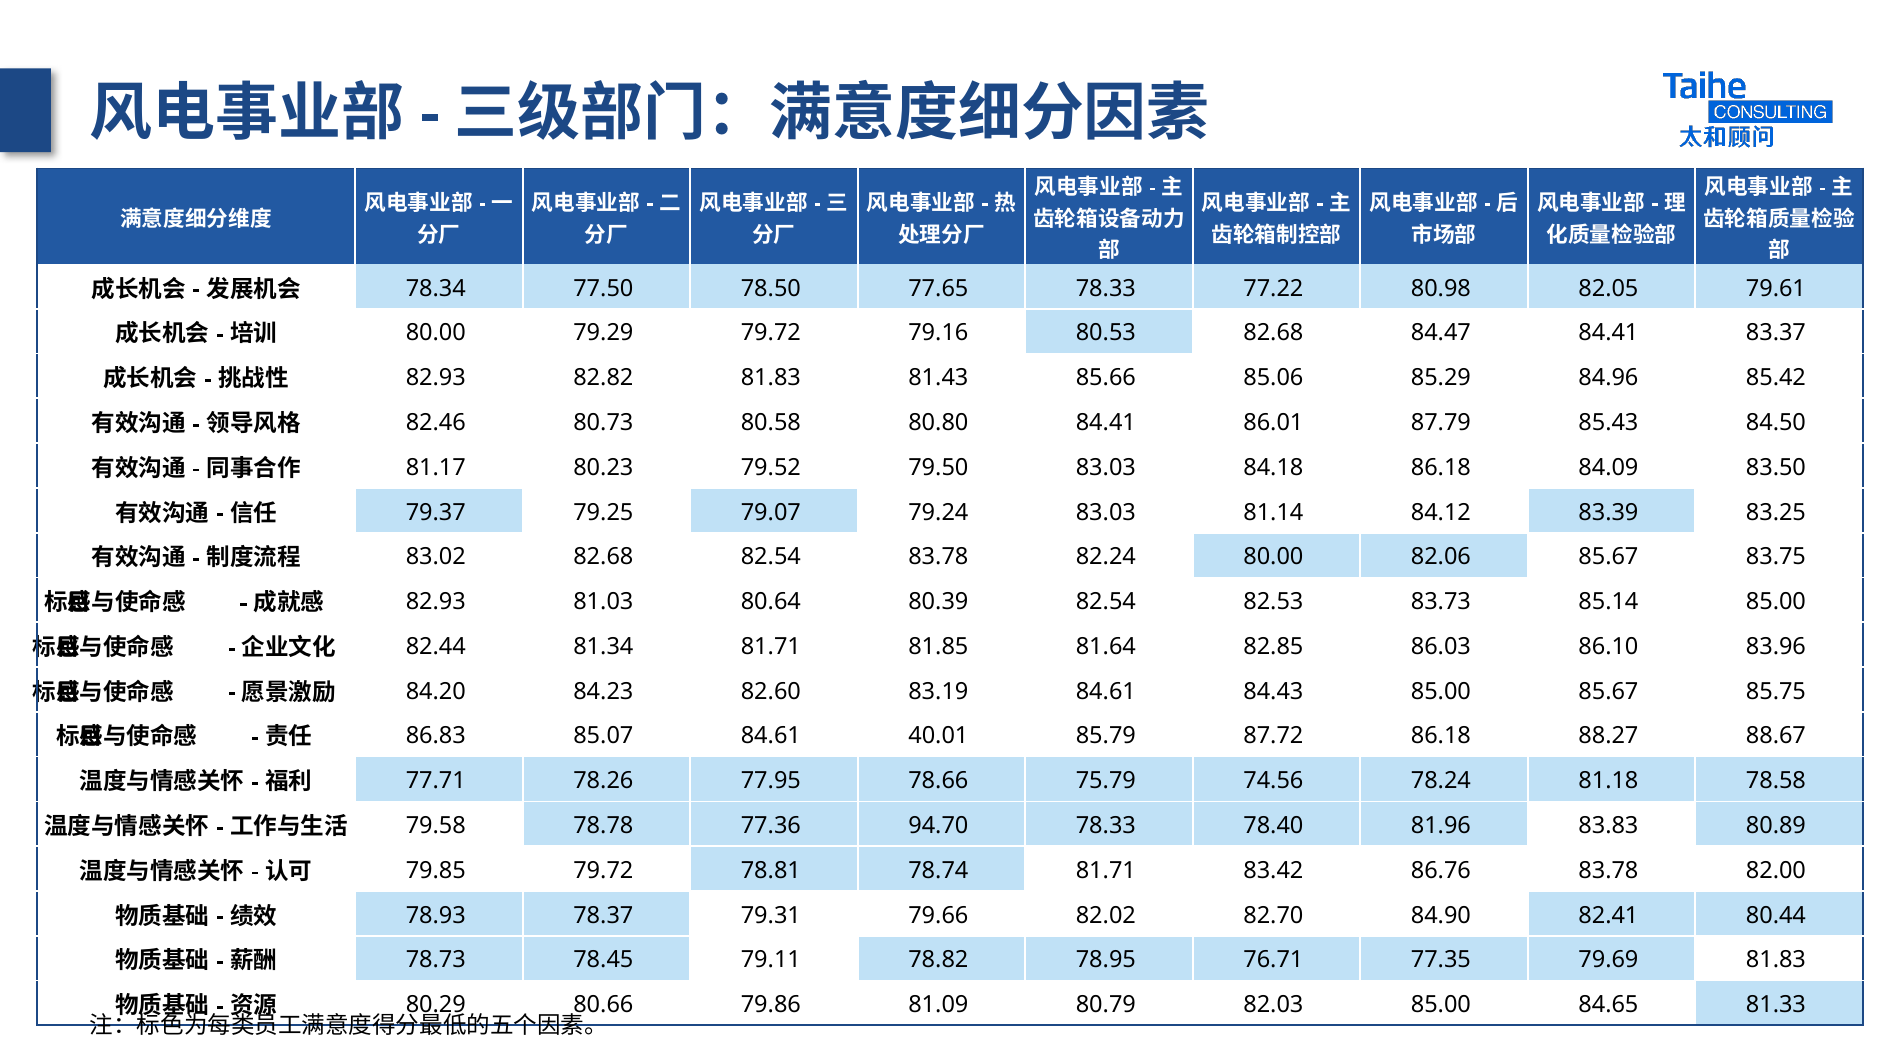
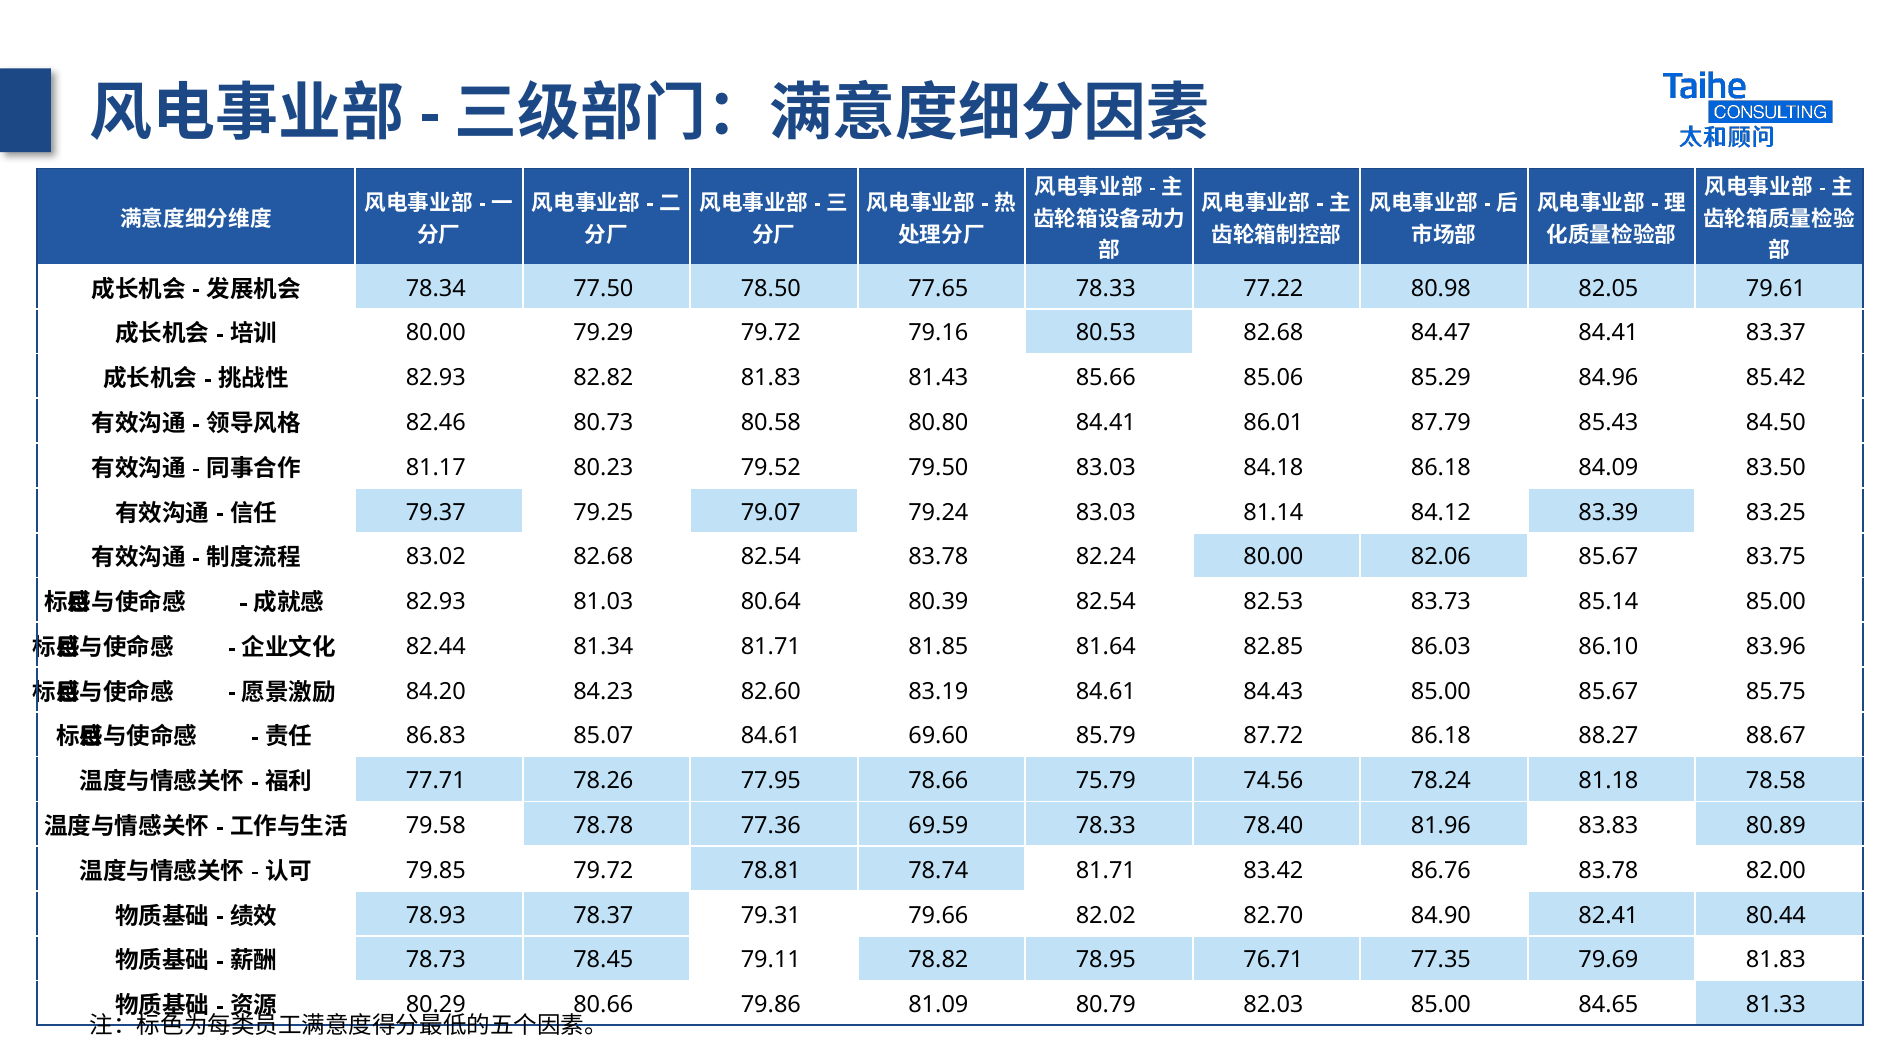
40.01: 40.01 -> 69.60 (938, 736)
94.70: 94.70 -> 69.59 (938, 826)
